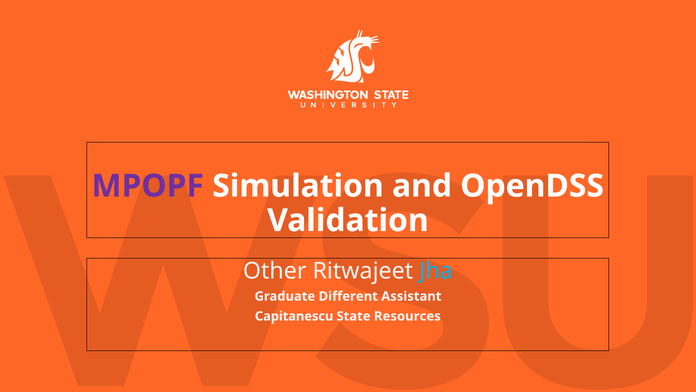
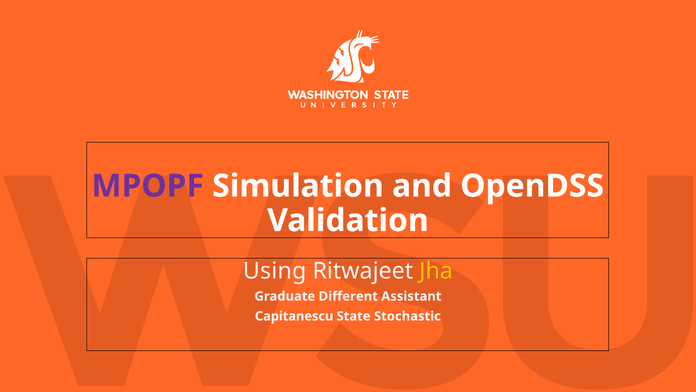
Other: Other -> Using (275, 271)
Jha colour: light blue -> yellow (436, 271)
Resources: Resources -> Stochastic (407, 316)
